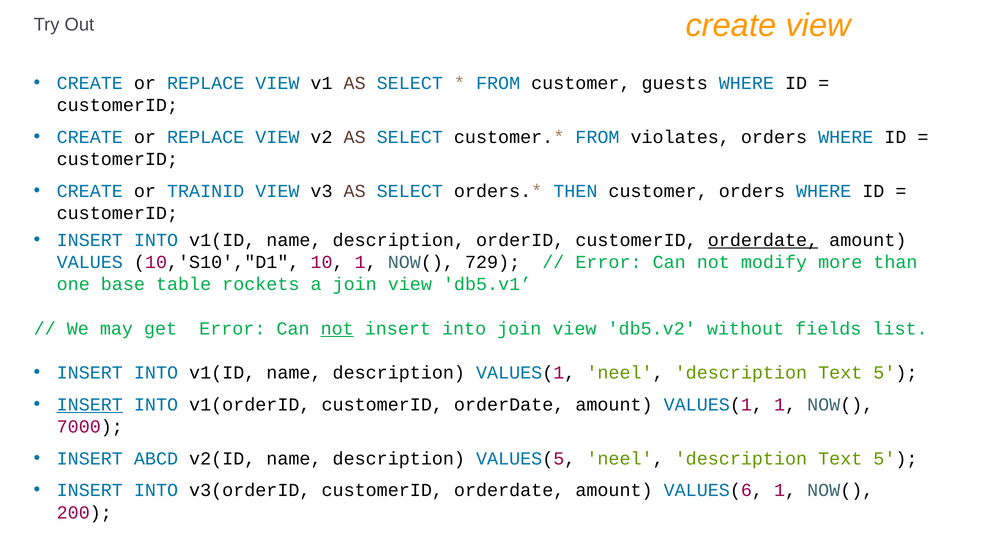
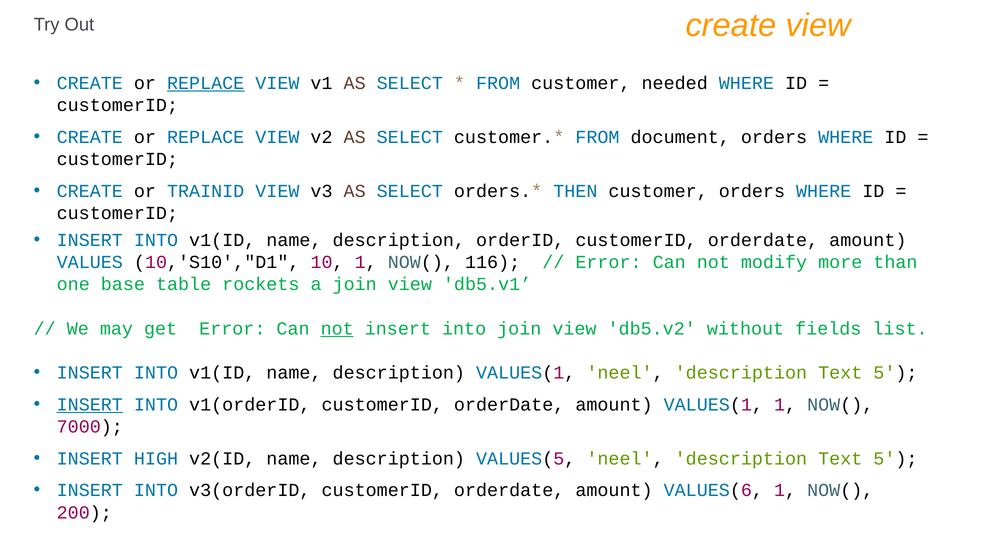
REPLACE underline: none -> present (206, 83)
guests: guests -> needed (675, 83)
violates: violates -> document (680, 137)
orderdate underline: present -> none (763, 240)
729: 729 -> 116 (493, 262)
ABCD: ABCD -> HIGH (156, 458)
